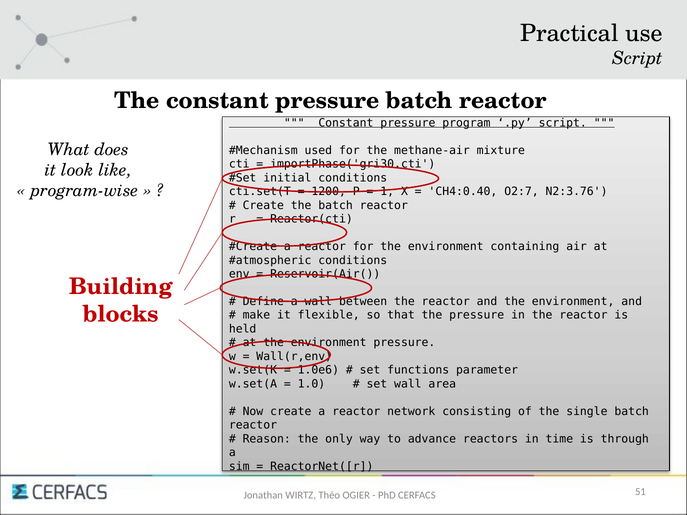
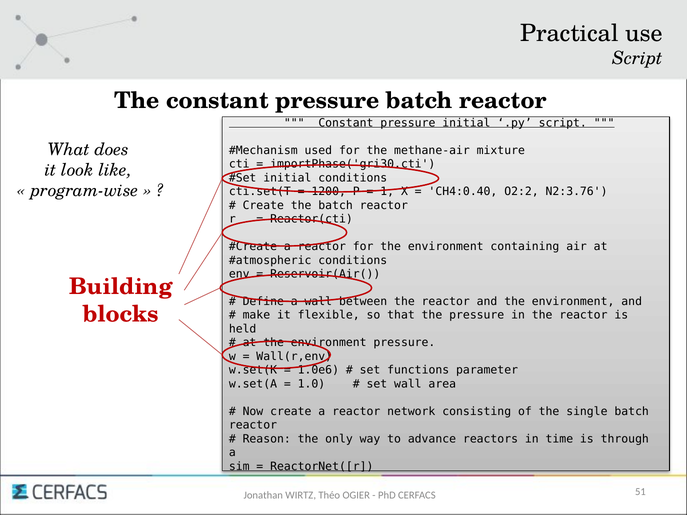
pressure program: program -> initial (466, 123)
O2:7: O2:7 -> O2:2 (522, 192)
